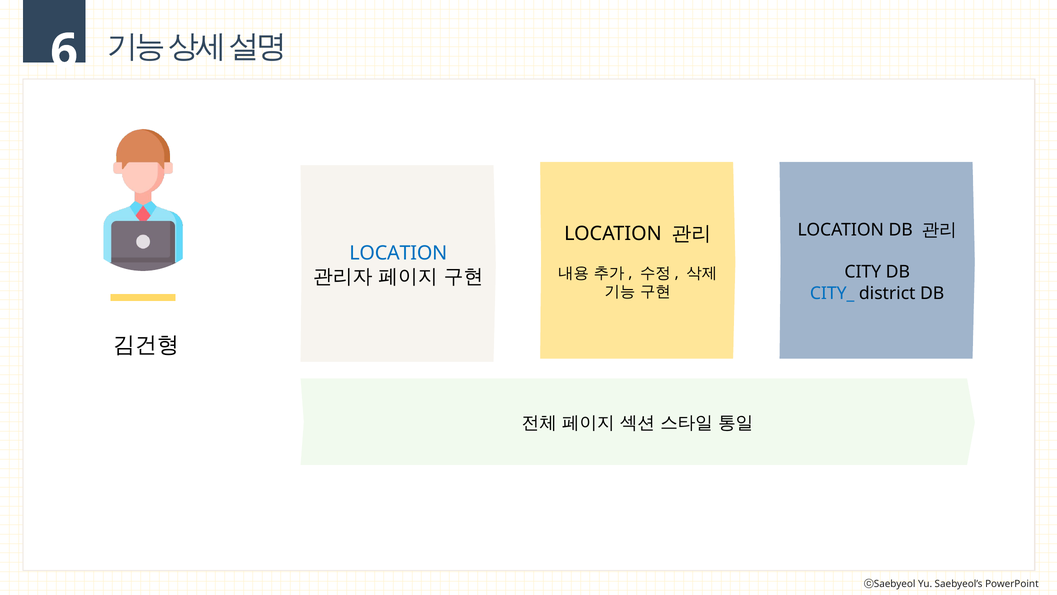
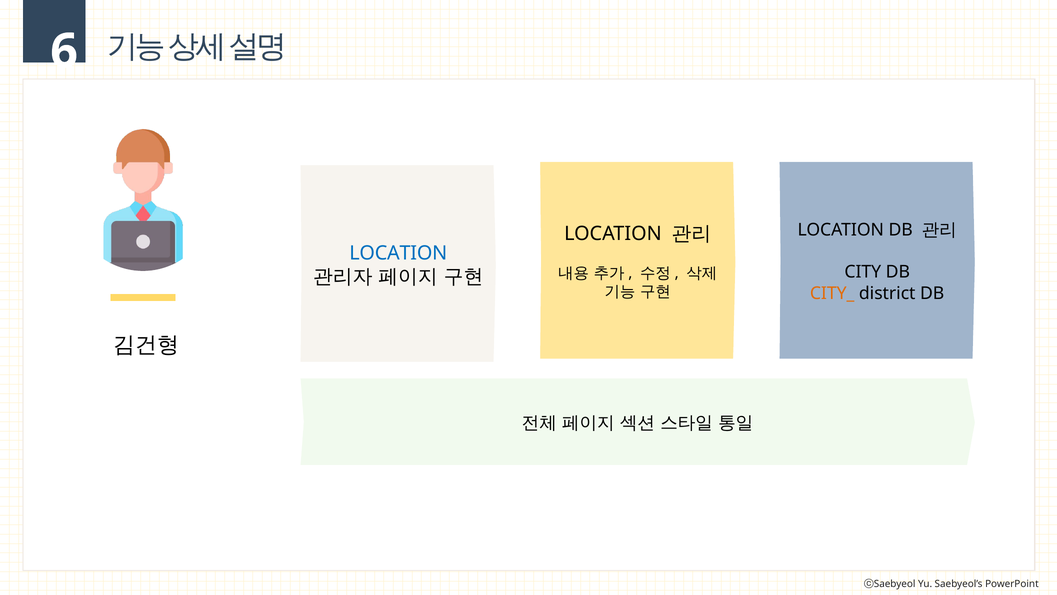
CITY_ colour: blue -> orange (832, 293)
